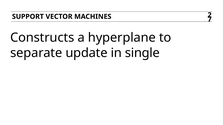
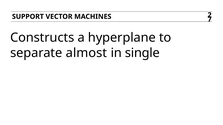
update: update -> almost (86, 53)
